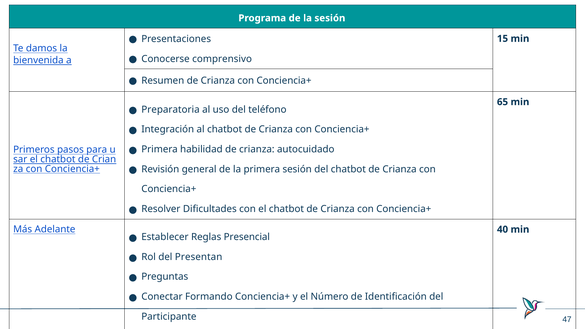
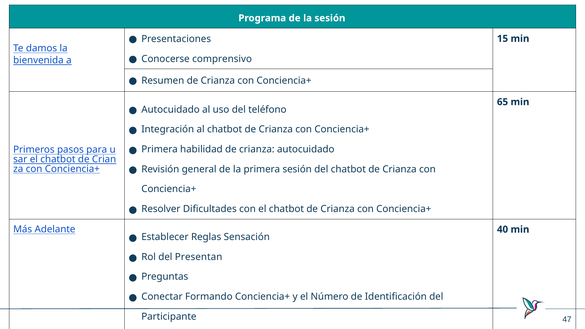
Preparatoria: Preparatoria -> Autocuidado (171, 109)
Presencial: Presencial -> Sensación (247, 237)
